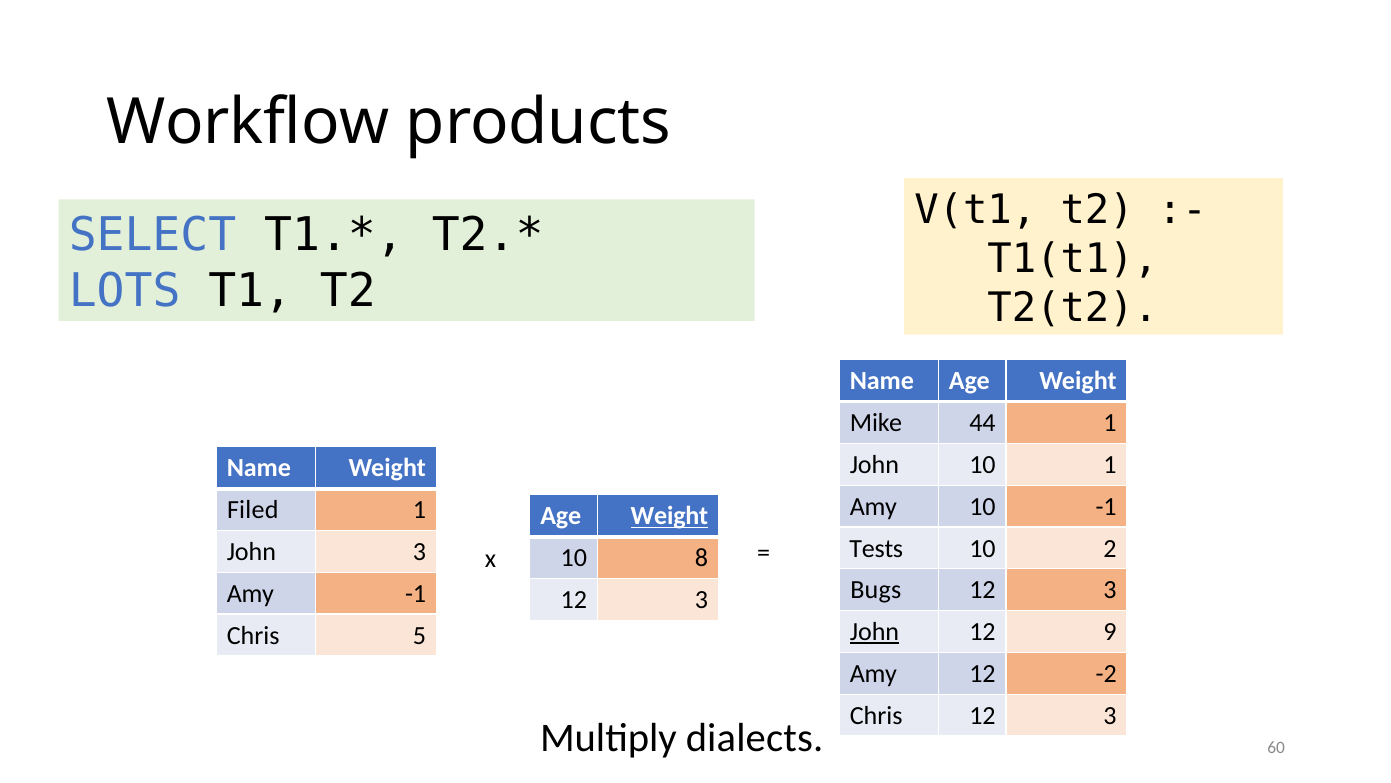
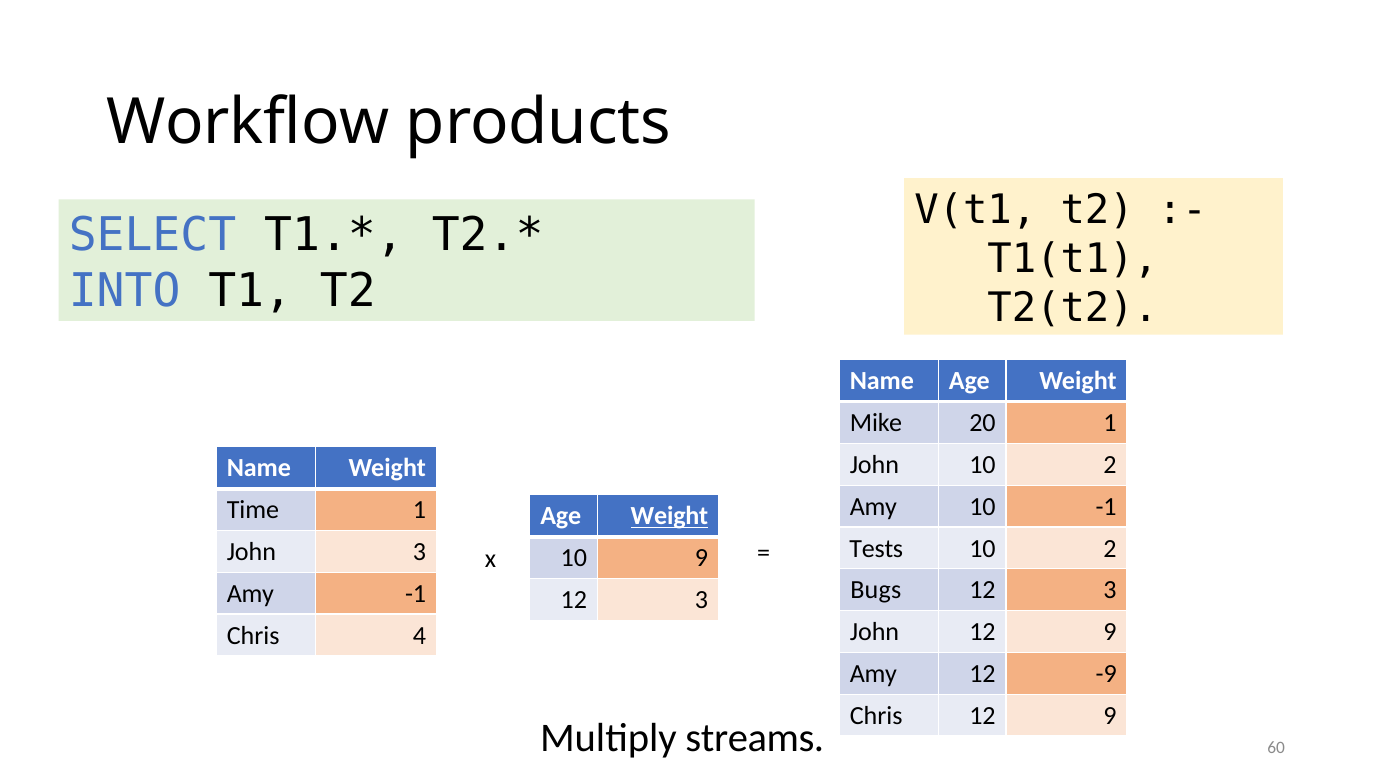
LOTS: LOTS -> INTO (125, 291)
44: 44 -> 20 (982, 423)
John 10 1: 1 -> 2 (1110, 465)
Filed: Filed -> Time (253, 510)
10 8: 8 -> 9 (702, 558)
John underline: present -> none (874, 632)
5: 5 -> 4 (419, 635)
-2: -2 -> -9 (1106, 673)
Chris 12 3: 3 -> 9 (1110, 715)
dialects: dialects -> streams (755, 738)
